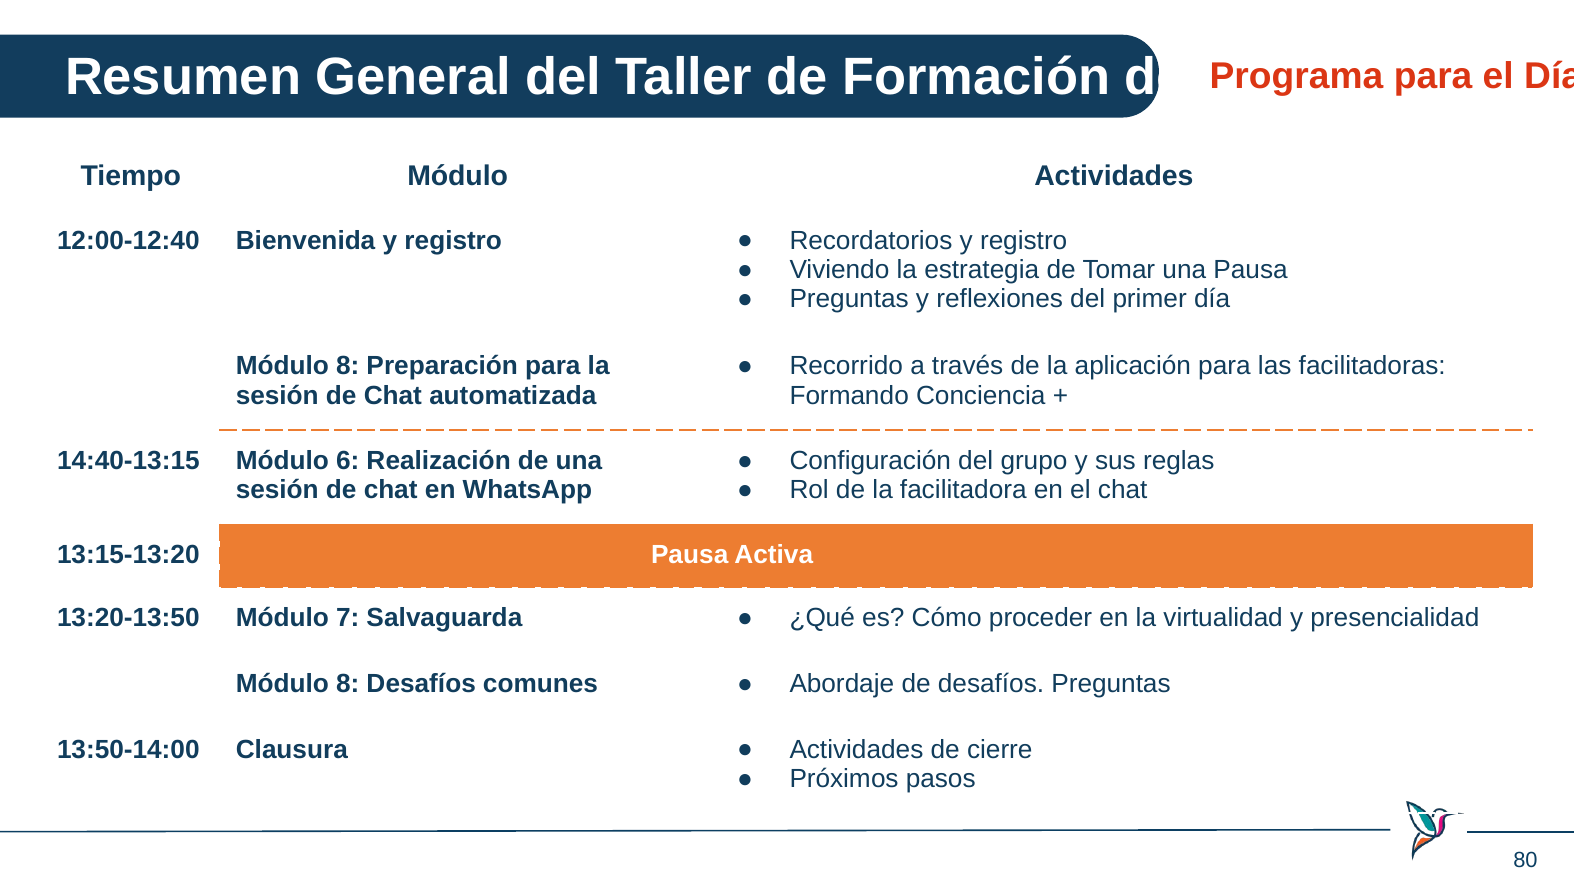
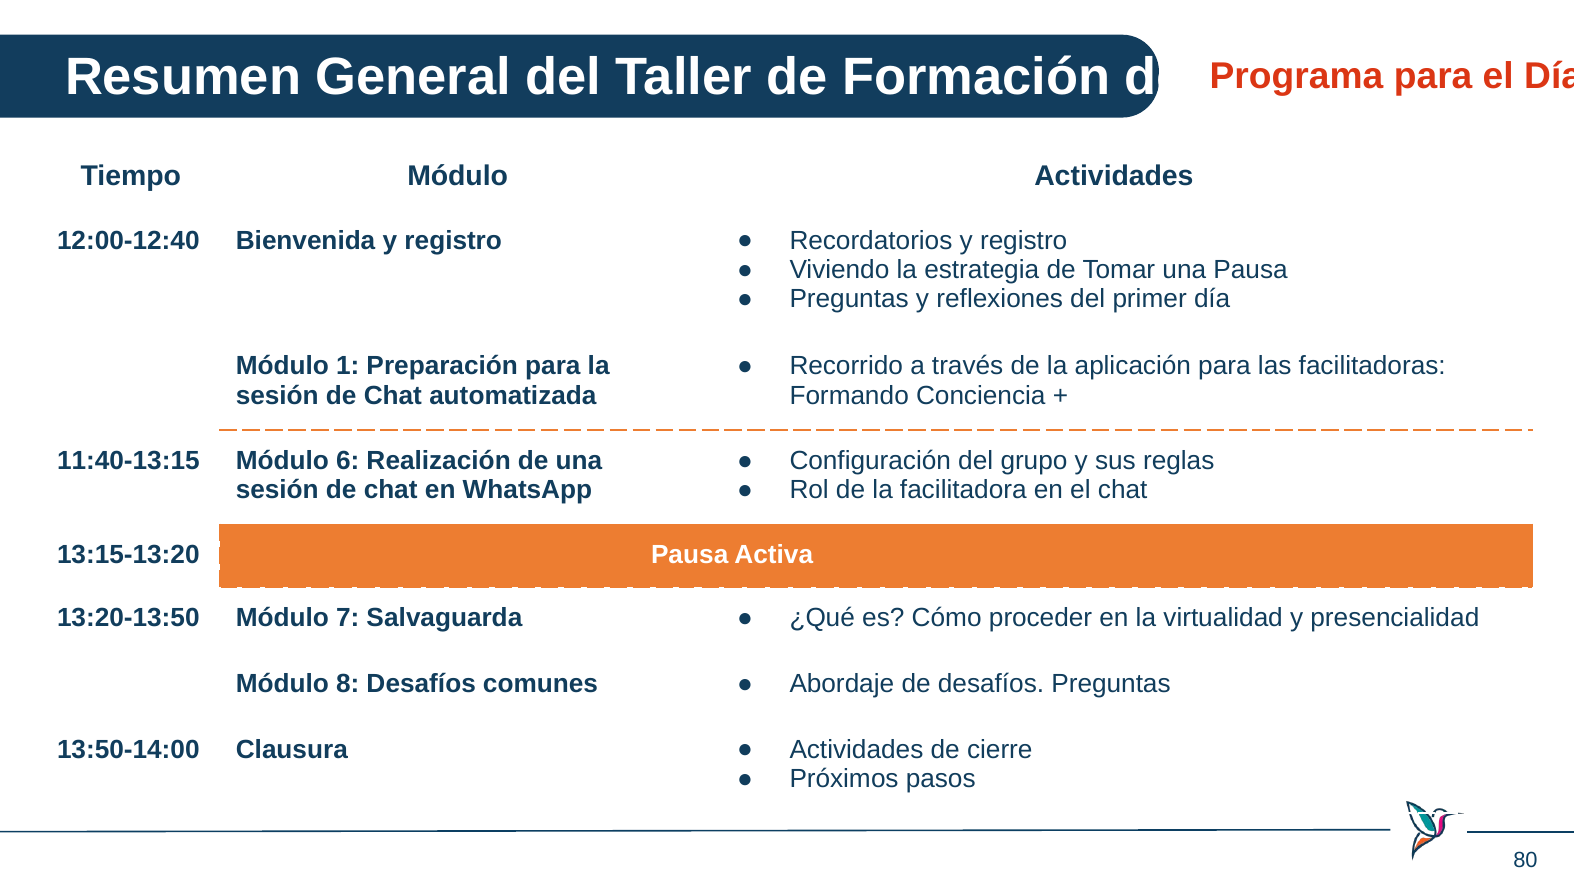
8: 8 -> 1 (348, 366)
14:40-13:15: 14:40-13:15 -> 11:40-13:15 (128, 460)
